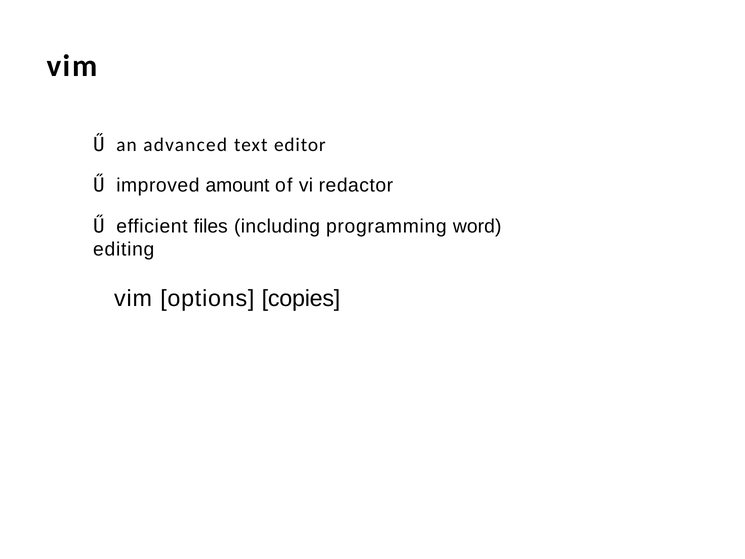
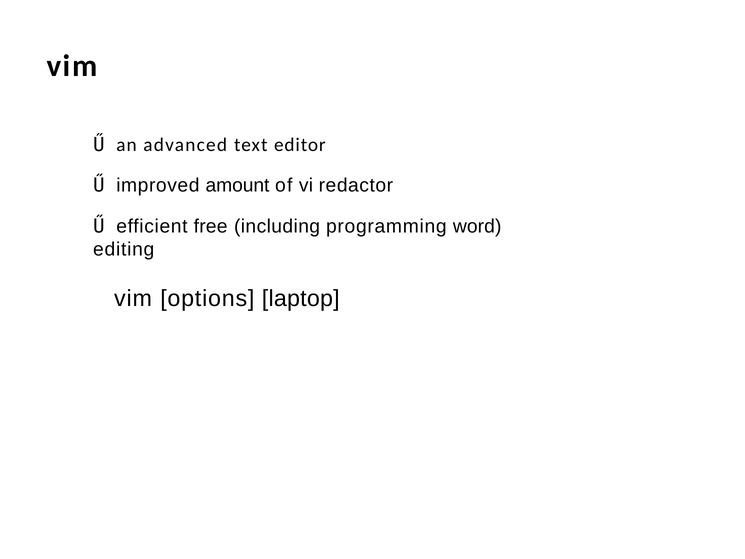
files: files -> free (211, 226)
copies: copies -> laptop (301, 298)
